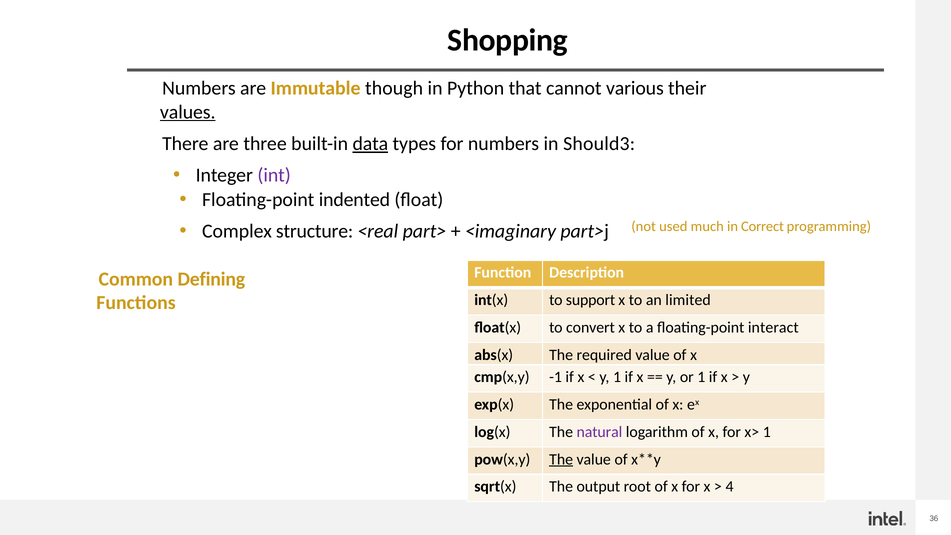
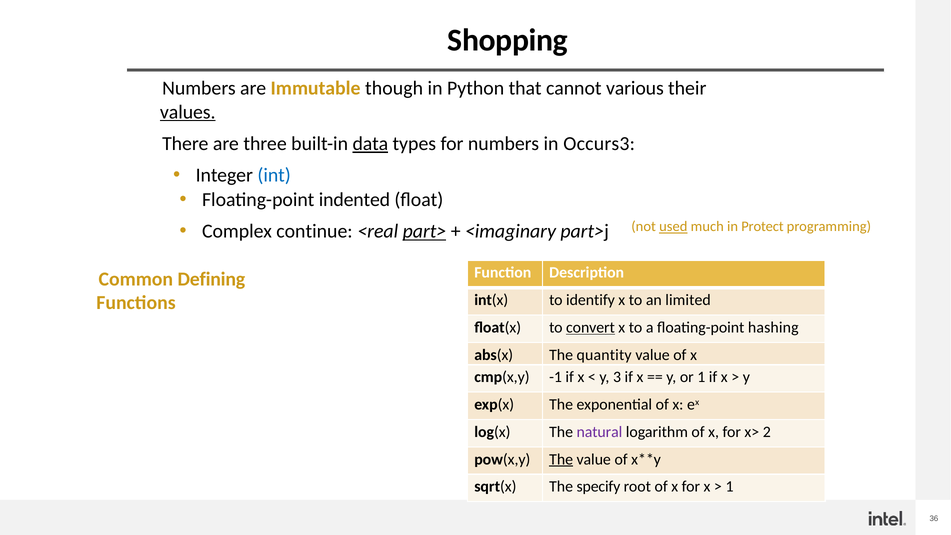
Should3: Should3 -> Occurs3 (599, 144)
int colour: purple -> blue (274, 175)
structure: structure -> continue (314, 231)
part> underline: none -> present (424, 231)
used underline: none -> present (673, 227)
Correct: Correct -> Protect (762, 227)
support: support -> identify (590, 300)
convert underline: none -> present (590, 327)
interact: interact -> hashing (773, 327)
required: required -> quantity (604, 355)
y 1: 1 -> 3 (617, 377)
x> 1: 1 -> 2 (767, 432)
output: output -> specify (598, 487)
4: 4 -> 1 (730, 487)
